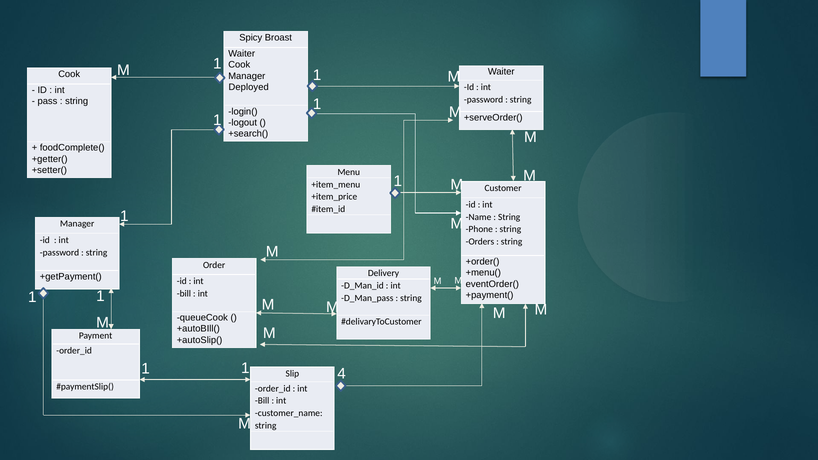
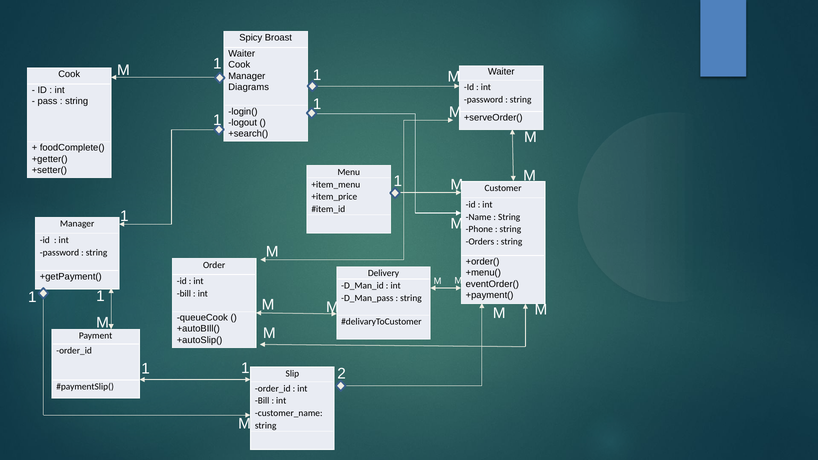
Deployed: Deployed -> Diagrams (249, 87)
4: 4 -> 2 (342, 374)
